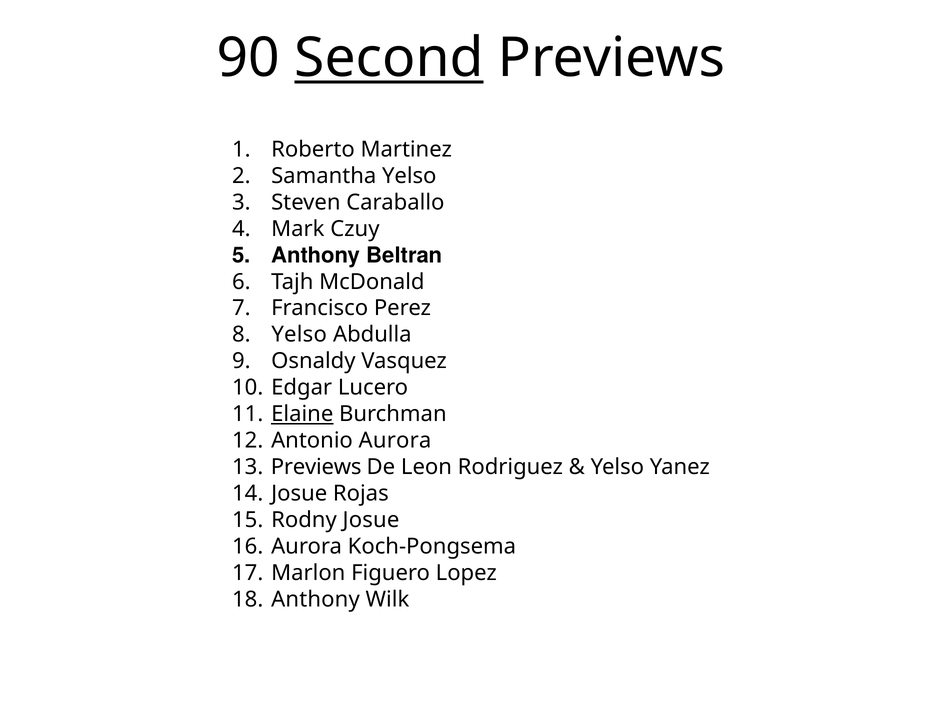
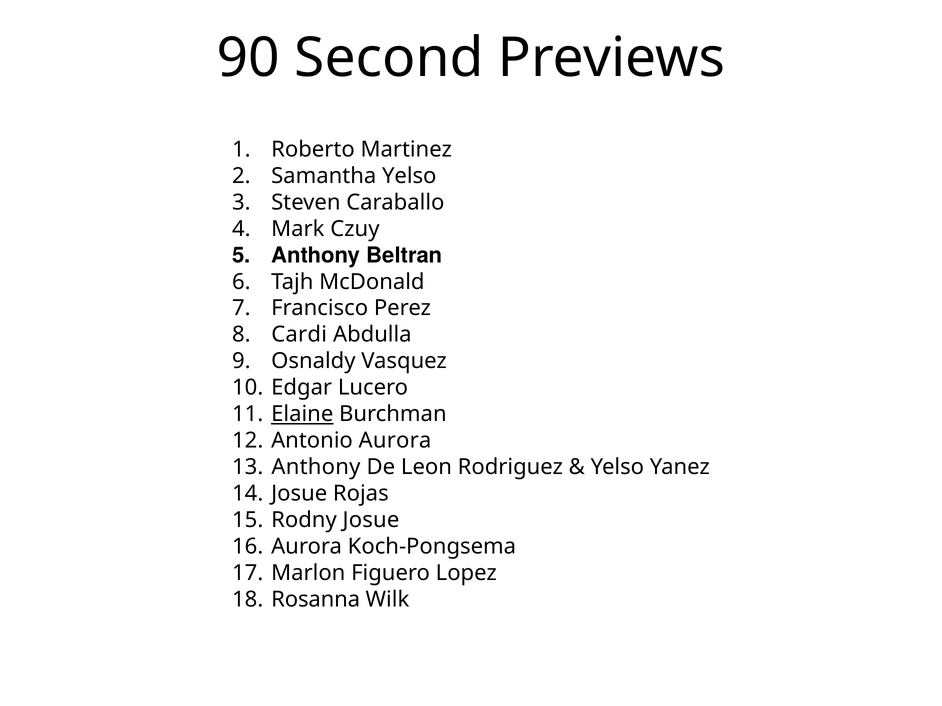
Second underline: present -> none (389, 58)
Yelso: Yelso -> Cardi (299, 335)
Previews: Previews -> Anthony (316, 467)
Anthony: Anthony -> Rosanna (316, 600)
